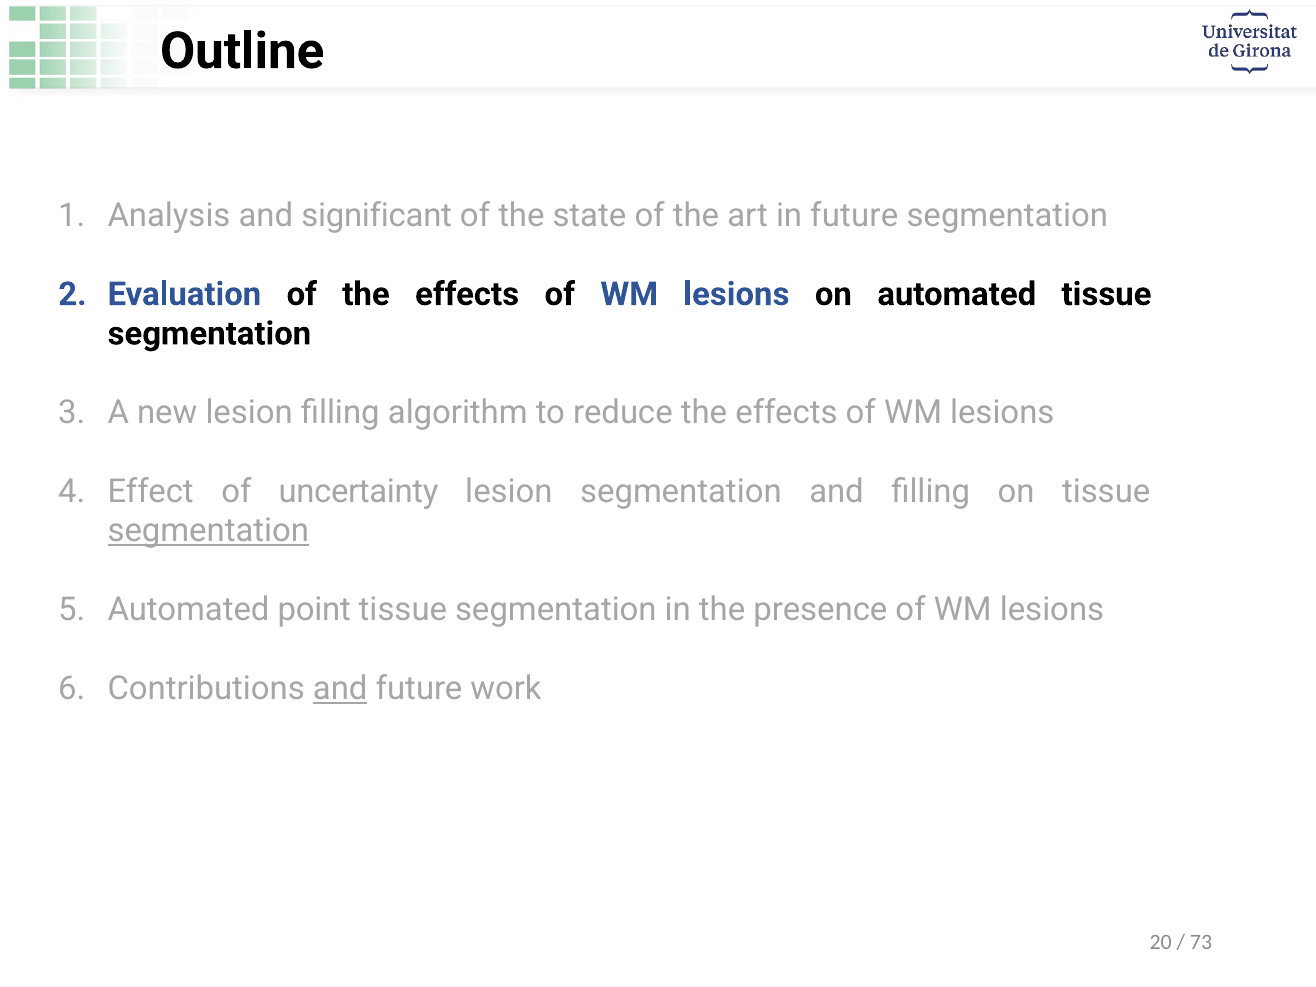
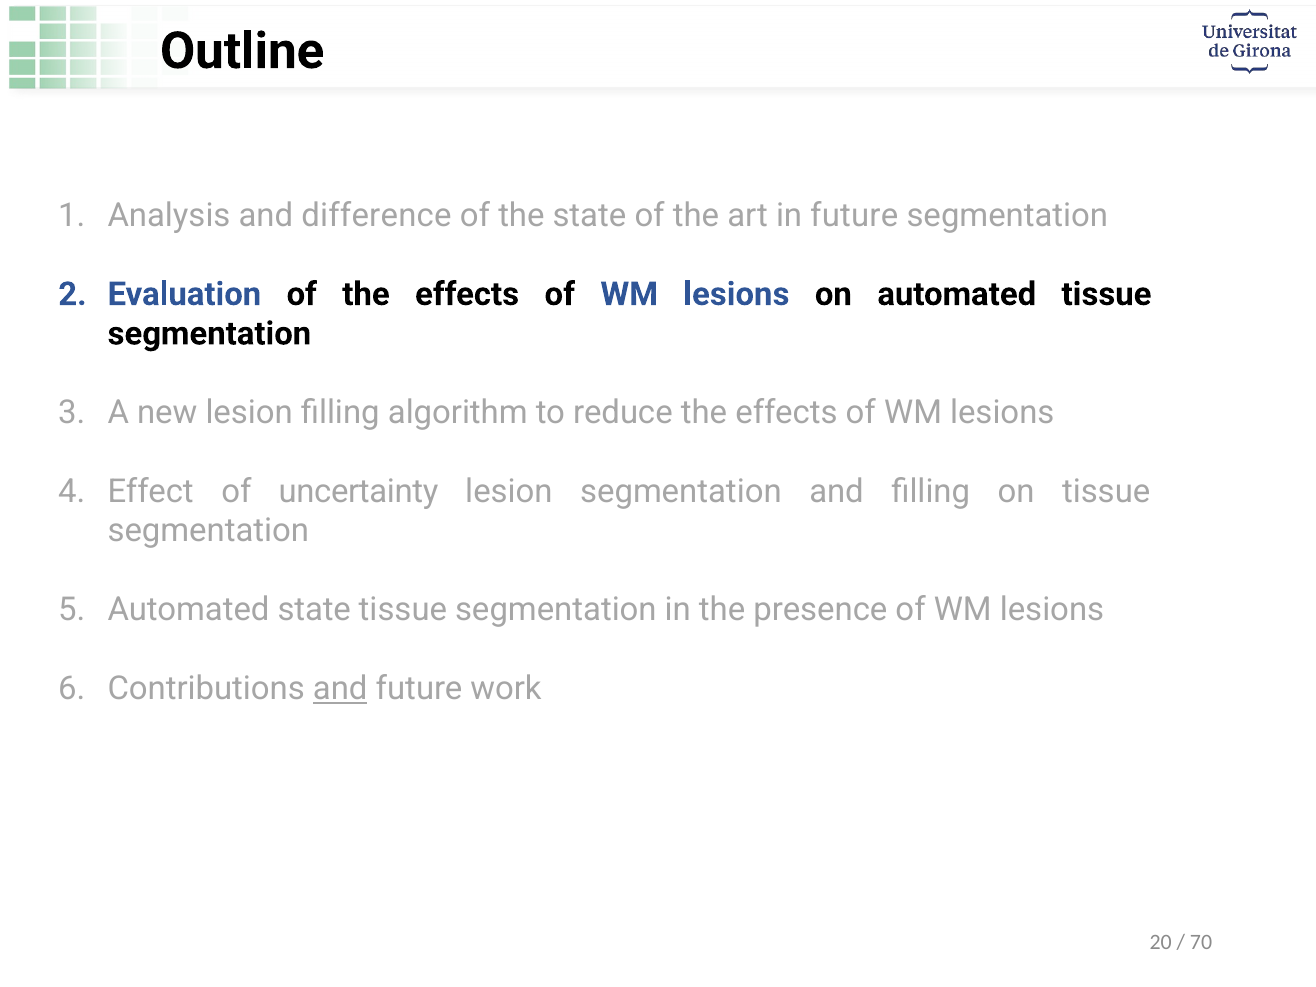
significant: significant -> difference (376, 215)
segmentation underline: present -> none (208, 531)
Automated point: point -> state (314, 610)
73: 73 -> 70 (1201, 942)
